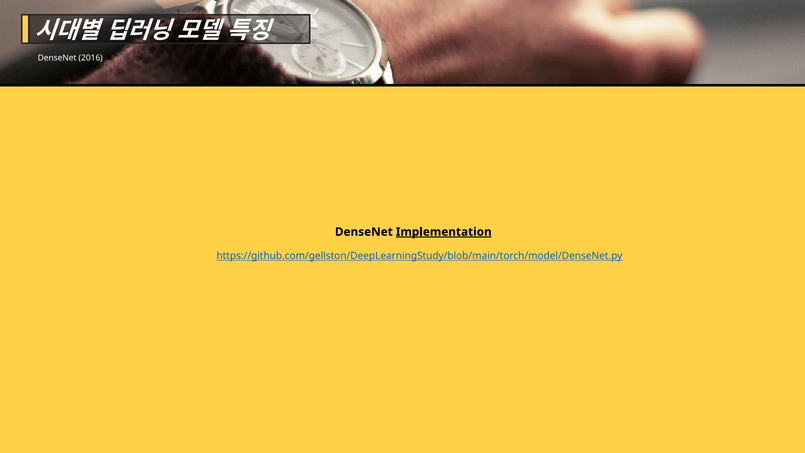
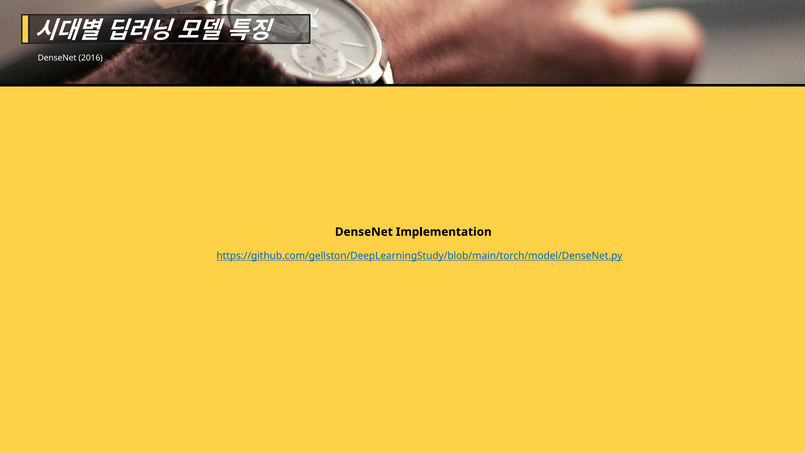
Implementation underline: present -> none (444, 232)
